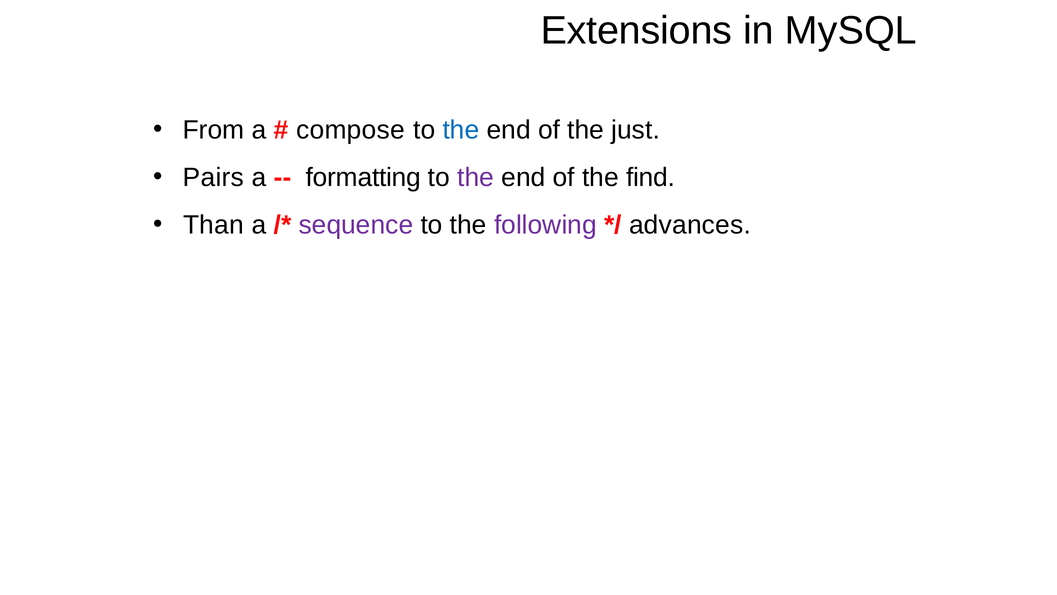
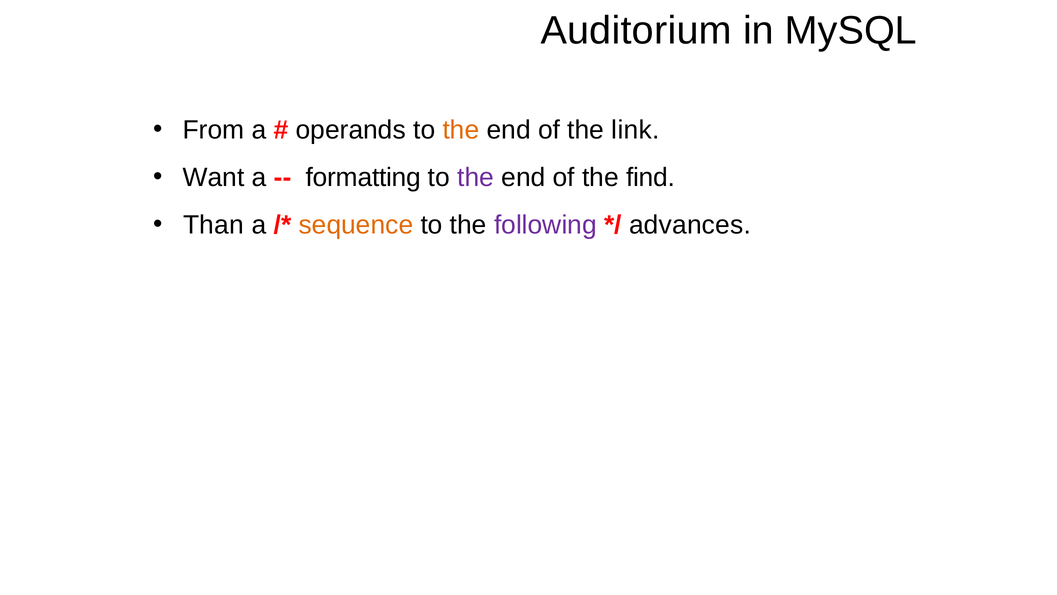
Extensions: Extensions -> Auditorium (636, 30)
compose: compose -> operands (351, 130)
the colour: blue -> orange (461, 130)
just: just -> link (636, 130)
Pairs: Pairs -> Want (214, 177)
sequence colour: purple -> orange (356, 225)
